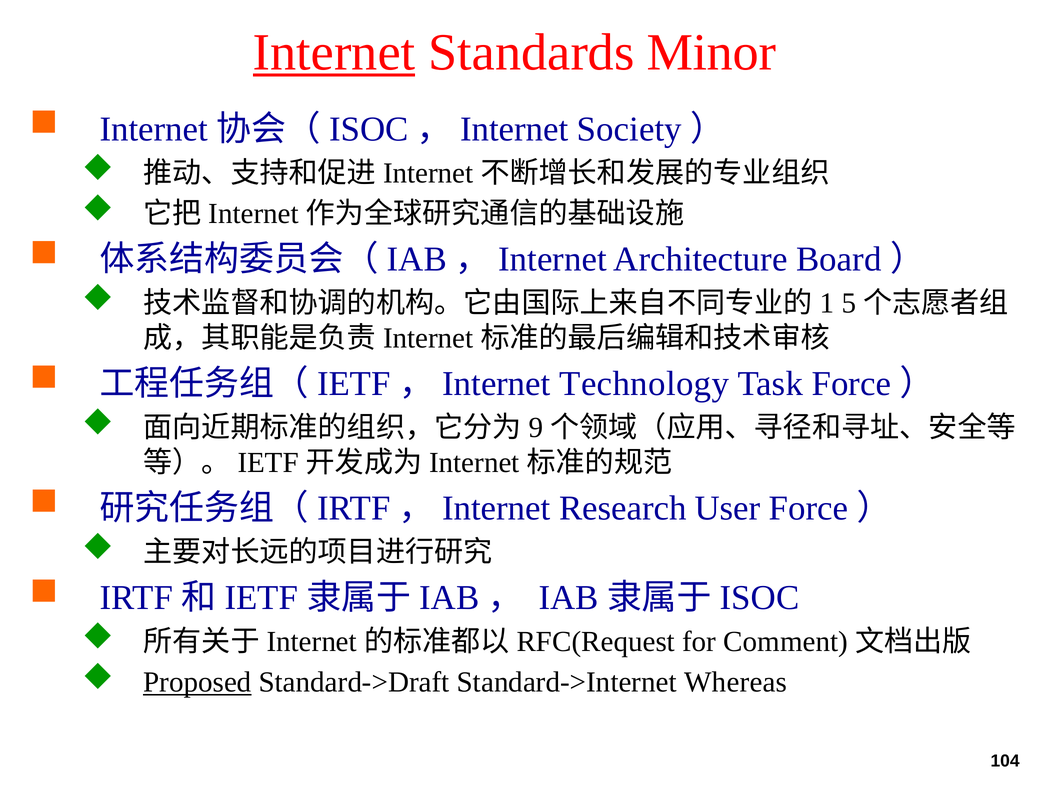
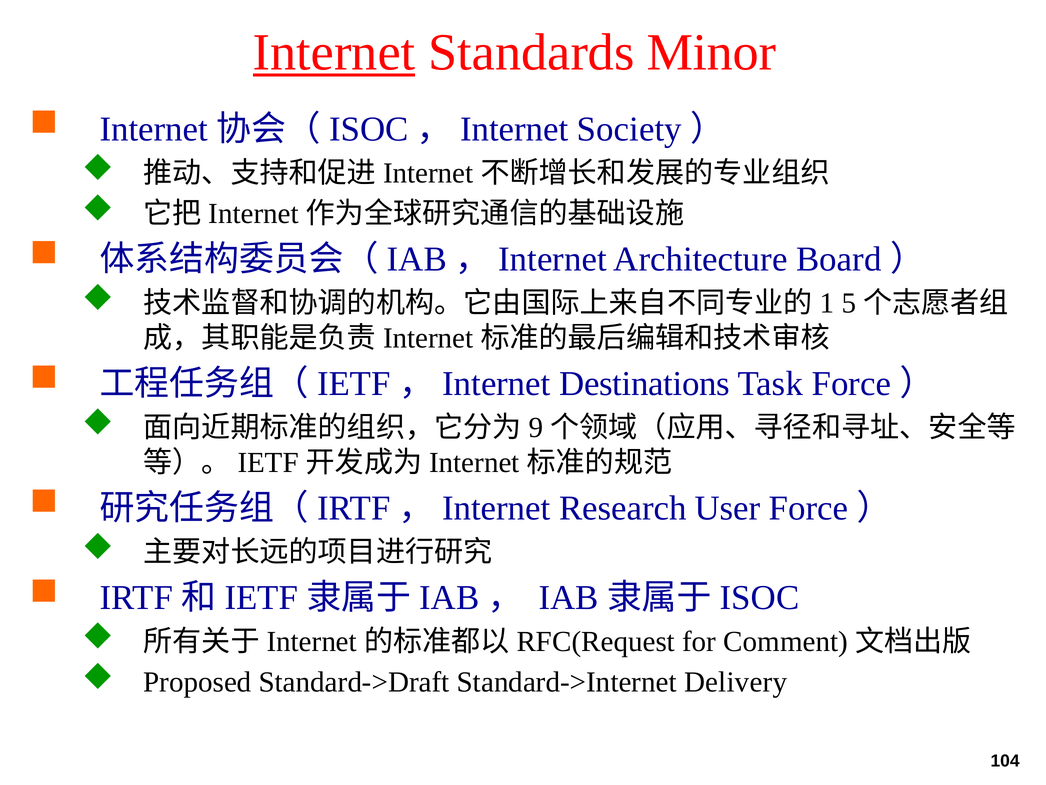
Technology: Technology -> Destinations (645, 384)
Proposed underline: present -> none (197, 682)
Whereas: Whereas -> Delivery (736, 682)
